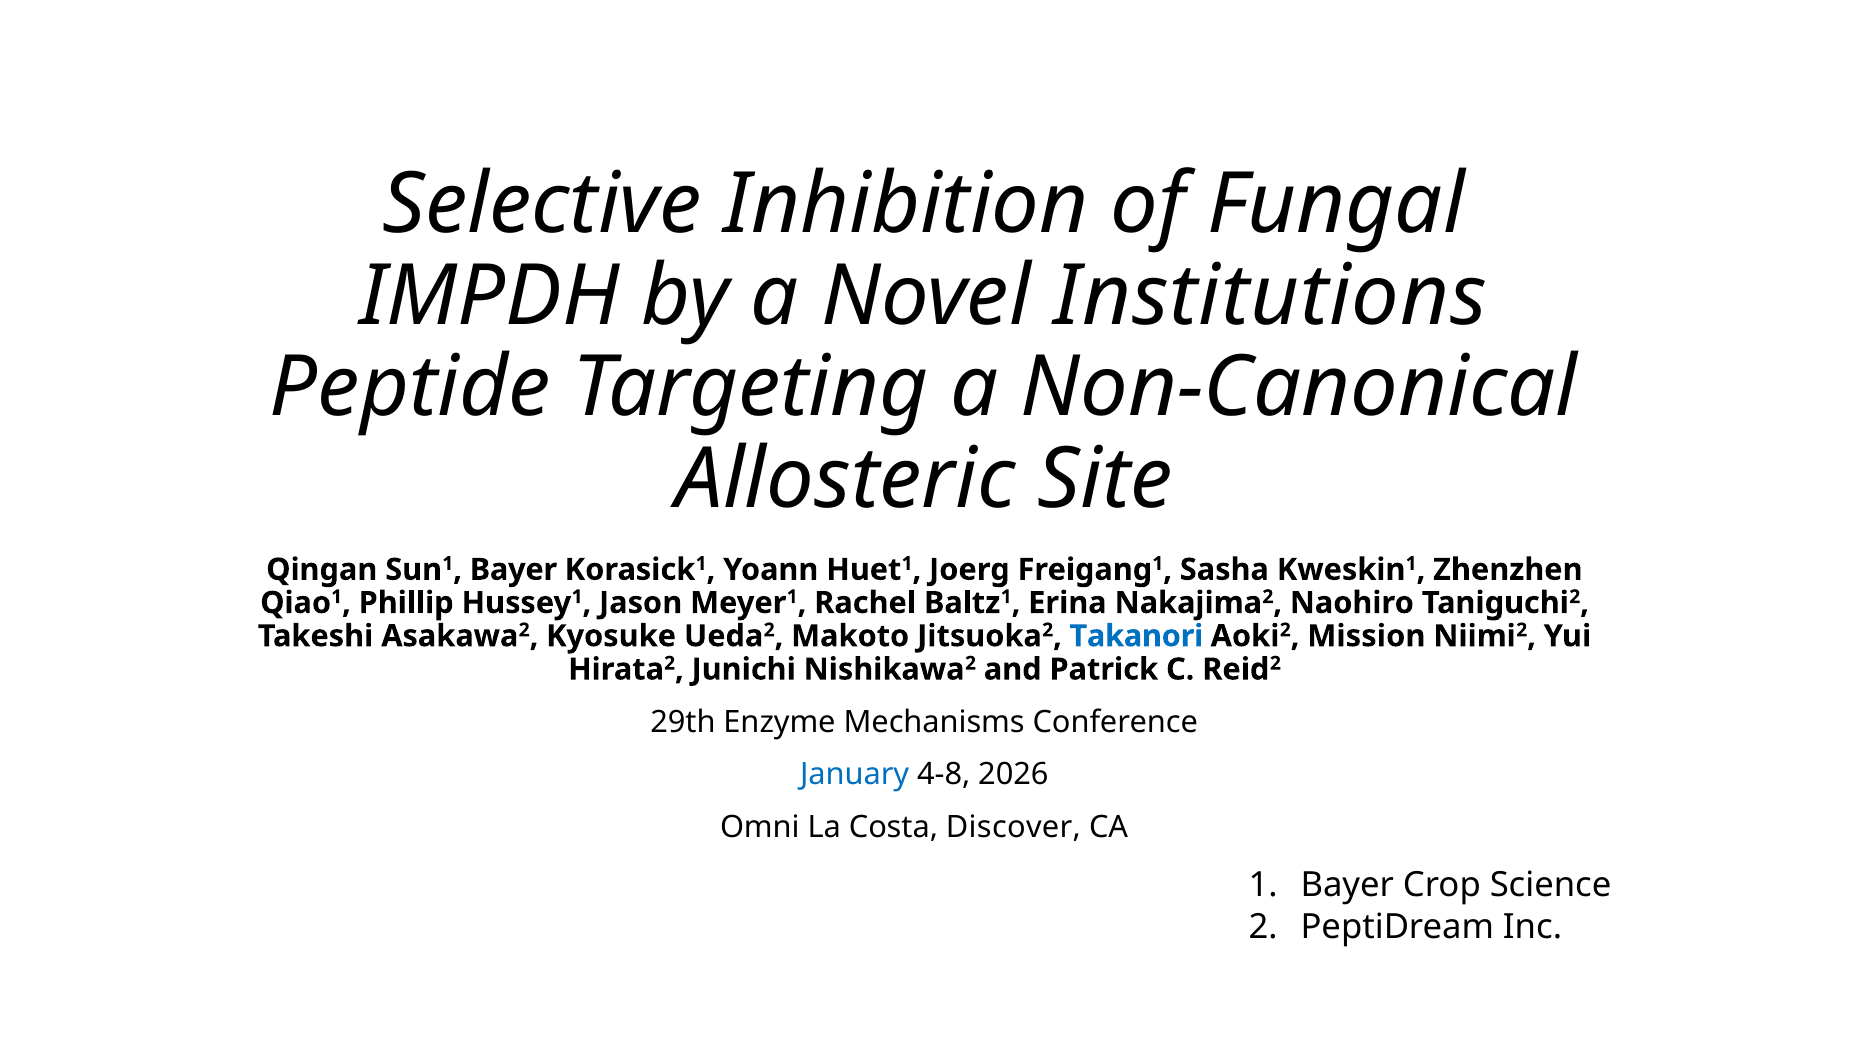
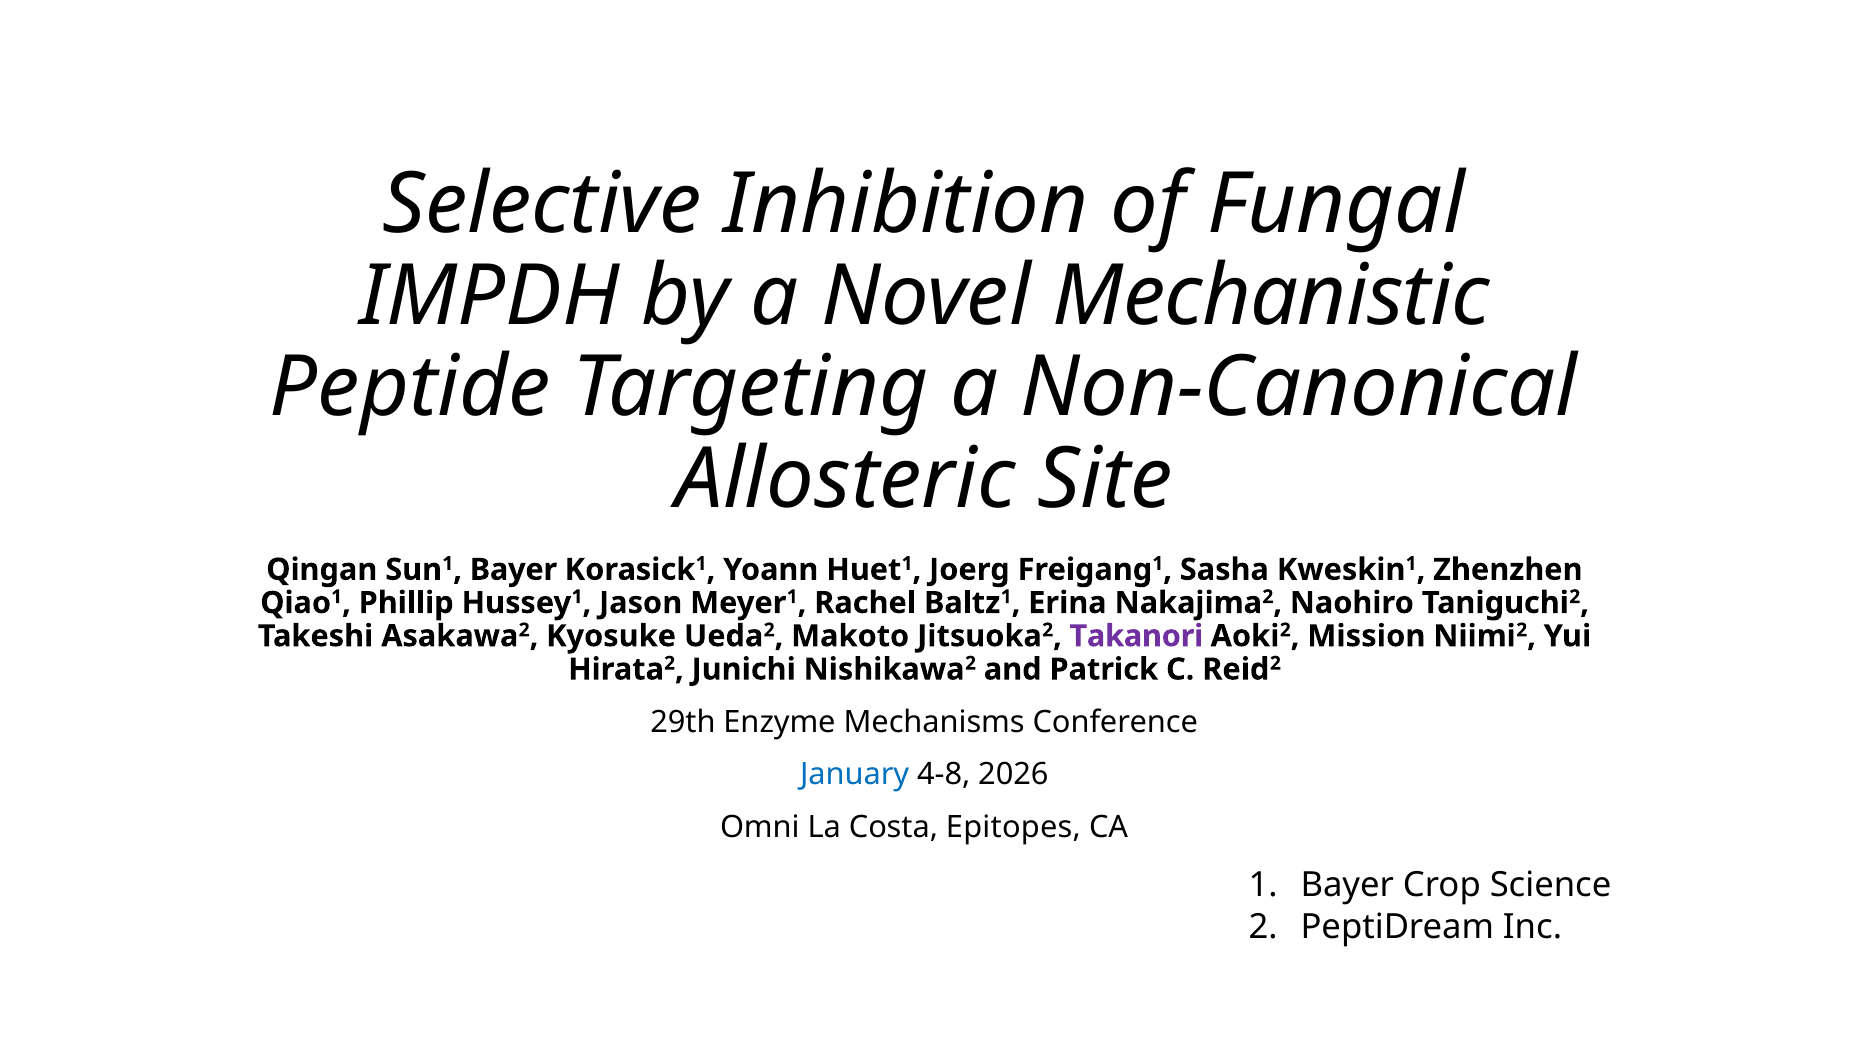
Institutions: Institutions -> Mechanistic (1271, 296)
Takanori colour: blue -> purple (1136, 636)
Discover: Discover -> Epitopes (1013, 827)
